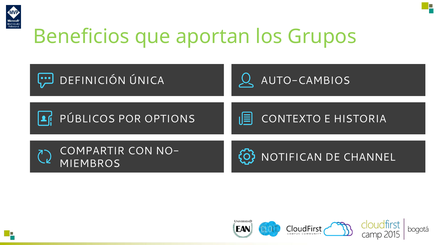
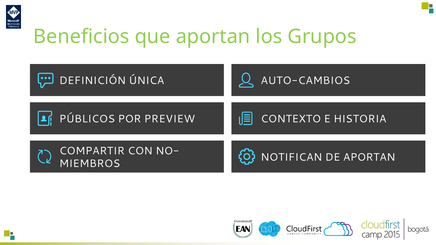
OPTIONS: OPTIONS -> PREVIEW (170, 119)
DE CHANNEL: CHANNEL -> APORTAN (369, 157)
